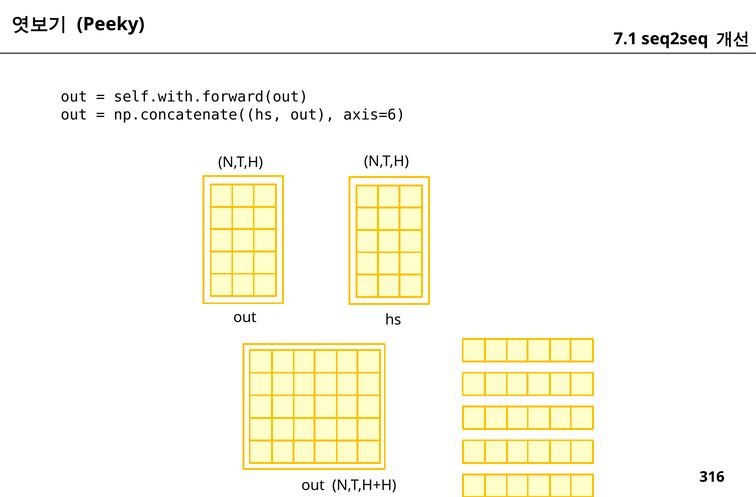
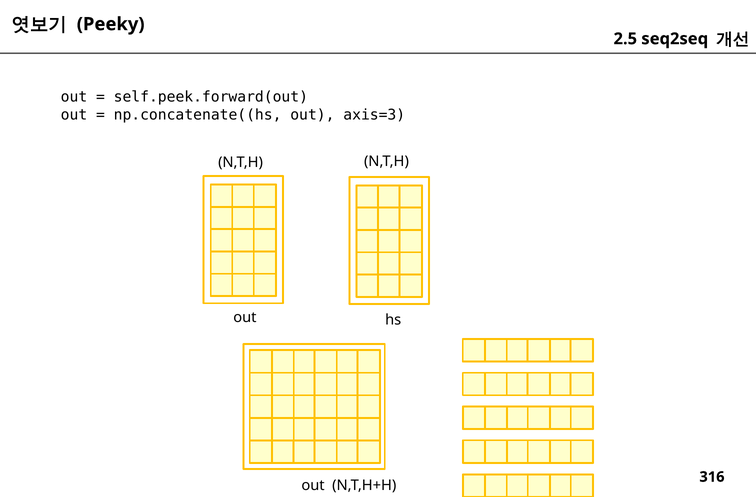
7.1: 7.1 -> 2.5 (625, 39)
self.with.forward(out: self.with.forward(out -> self.peek.forward(out (211, 97)
axis=6: axis=6 -> axis=3 (374, 115)
